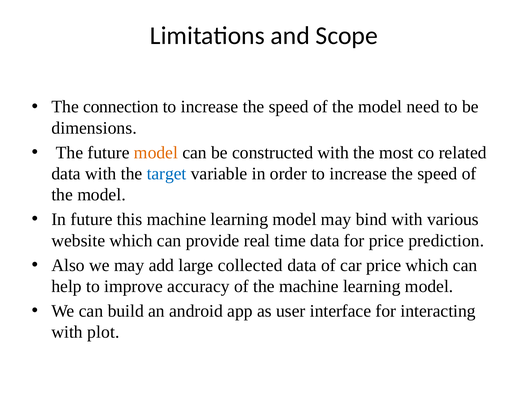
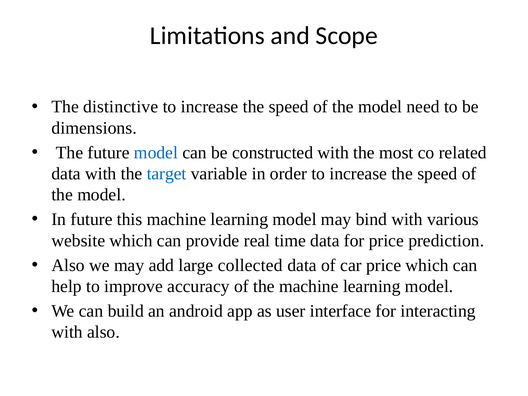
connection: connection -> distinctive (121, 107)
model colour: orange -> blue (156, 153)
with plot: plot -> also (103, 332)
